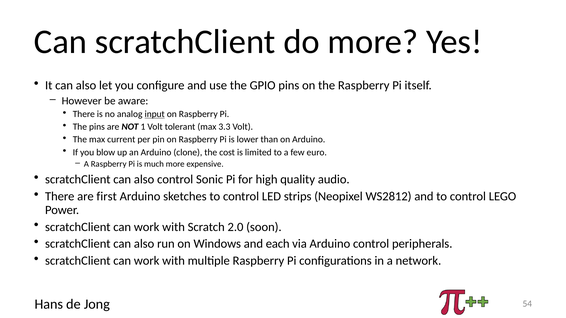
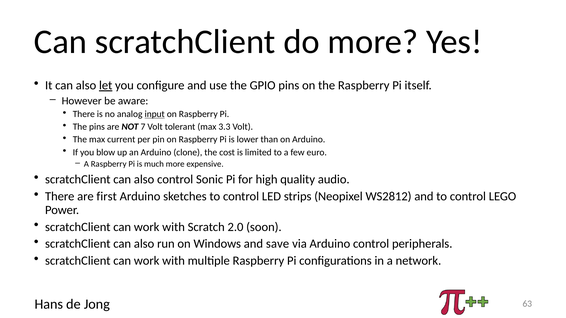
let underline: none -> present (106, 86)
1: 1 -> 7 (143, 127)
each: each -> save (278, 244)
54: 54 -> 63 (527, 304)
